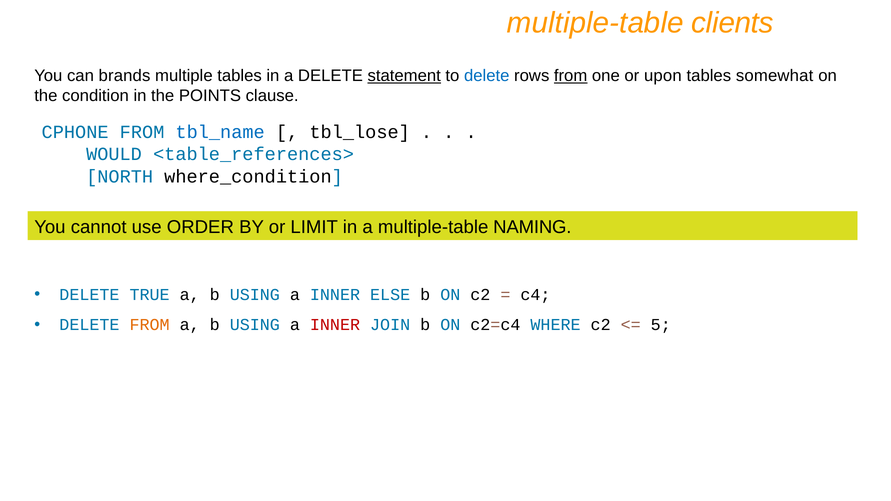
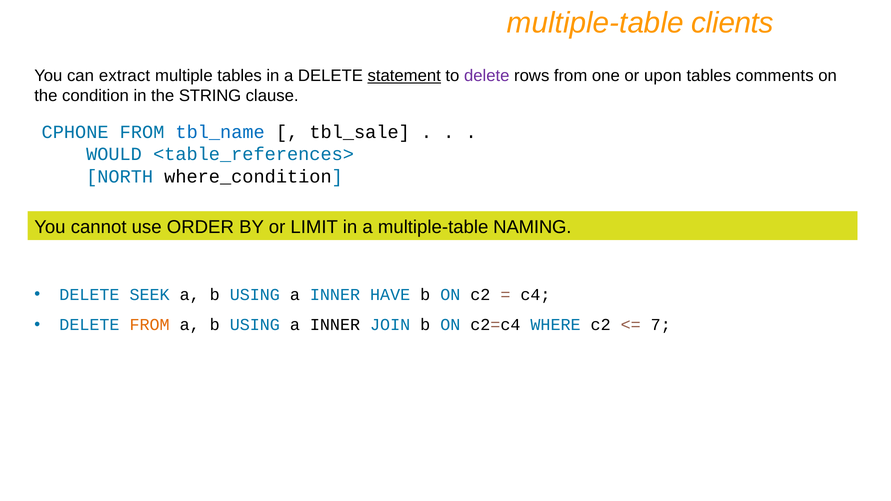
brands: brands -> extract (125, 76)
delete colour: blue -> purple (487, 76)
from underline: present -> none (571, 76)
somewhat: somewhat -> comments (775, 76)
POINTS: POINTS -> STRING (210, 96)
tbl_lose: tbl_lose -> tbl_sale (360, 132)
TRUE: TRUE -> SEEK (150, 295)
ELSE: ELSE -> HAVE (390, 295)
INNER colour: red -> black (335, 325)
5: 5 -> 7 (661, 325)
